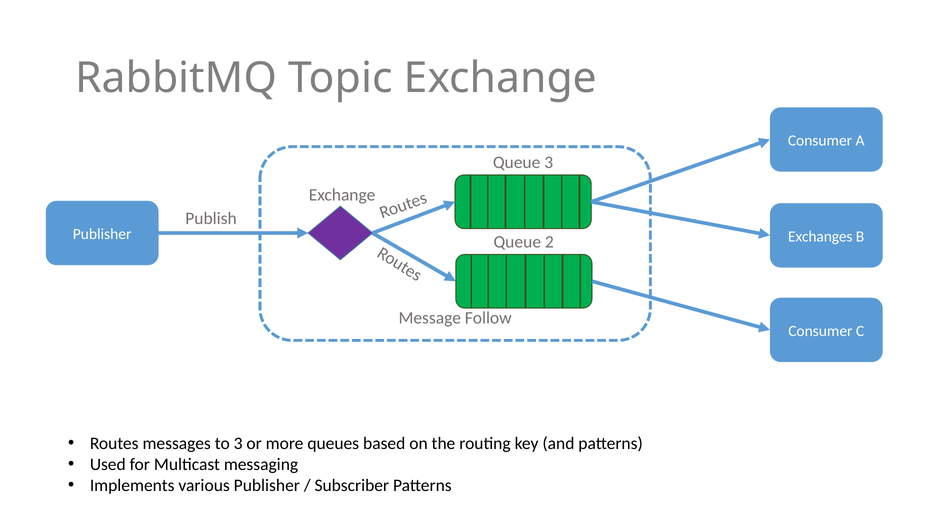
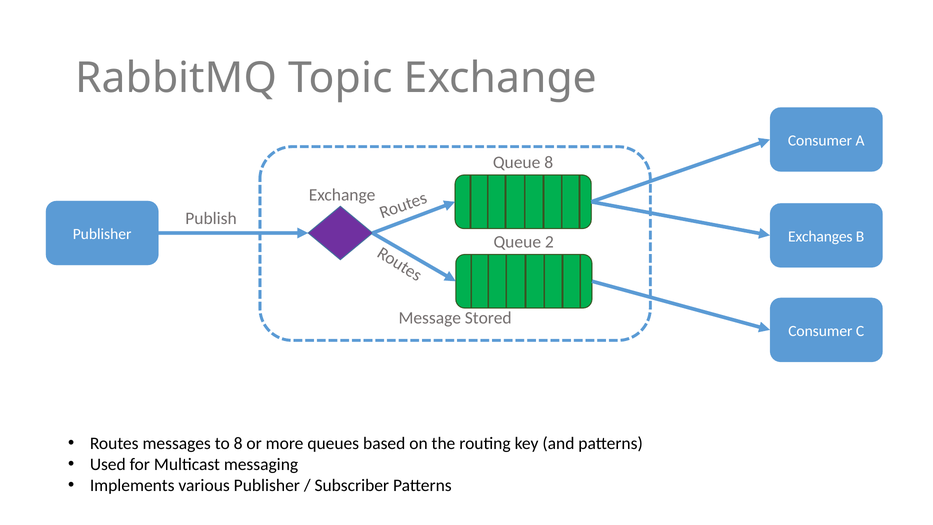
Queue 3: 3 -> 8 (549, 163)
Follow: Follow -> Stored (488, 318)
to 3: 3 -> 8 (238, 443)
